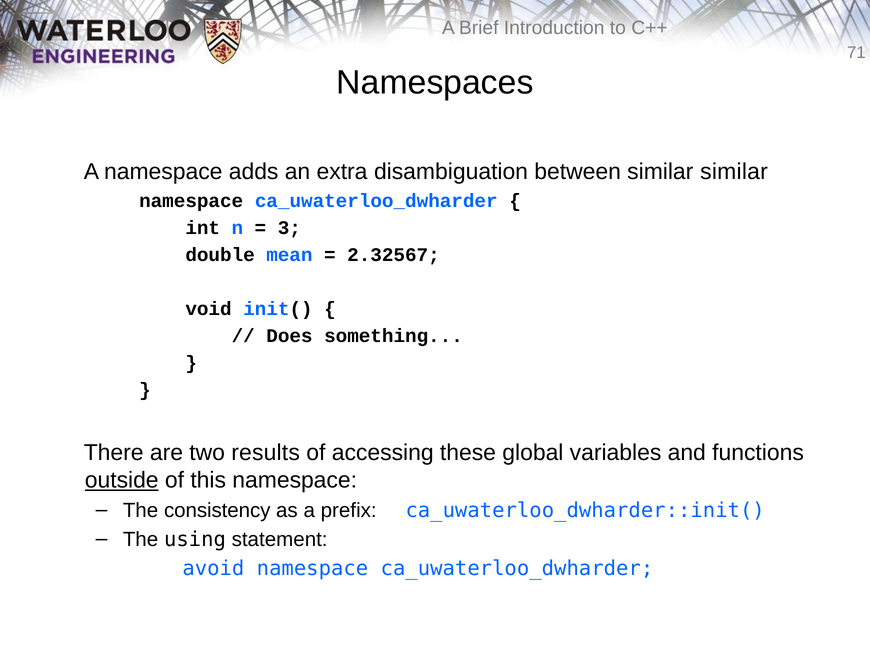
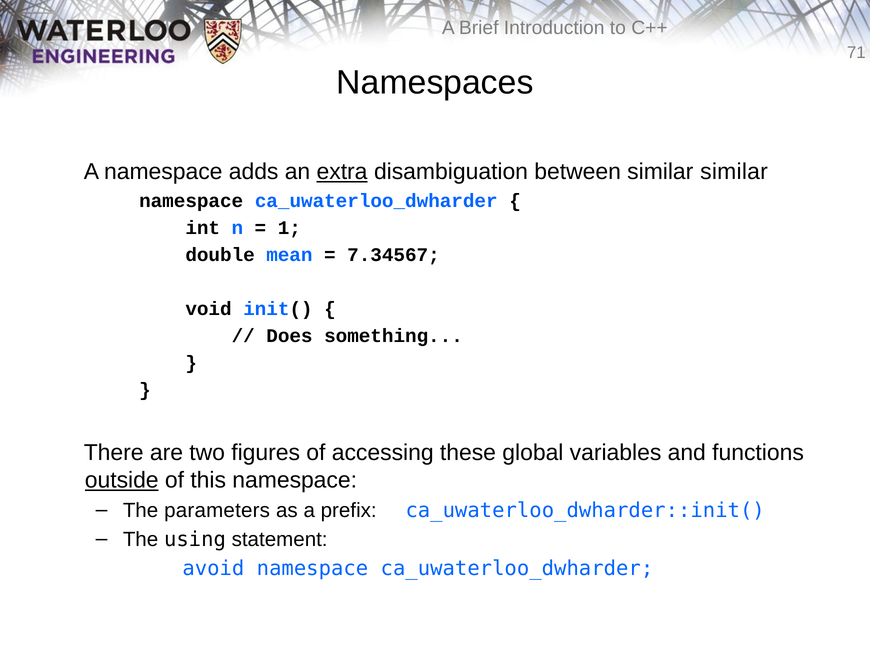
extra underline: none -> present (342, 172)
3: 3 -> 1 (289, 228)
2.32567: 2.32567 -> 7.34567 (393, 255)
results: results -> figures (266, 453)
consistency: consistency -> parameters (217, 511)
